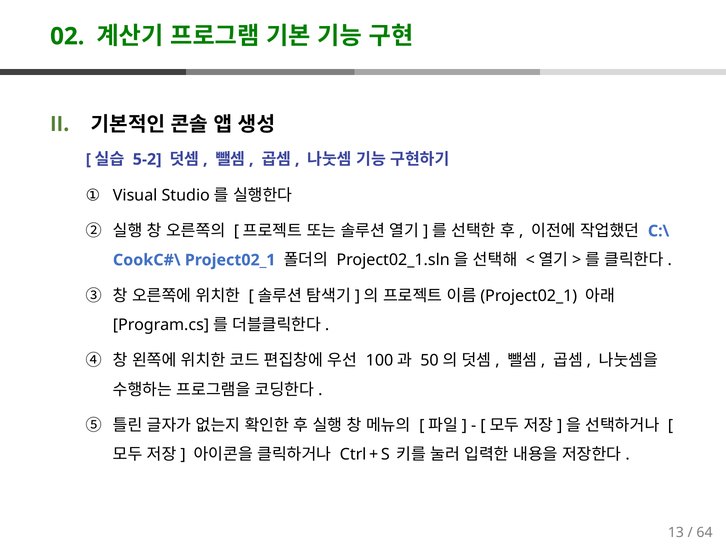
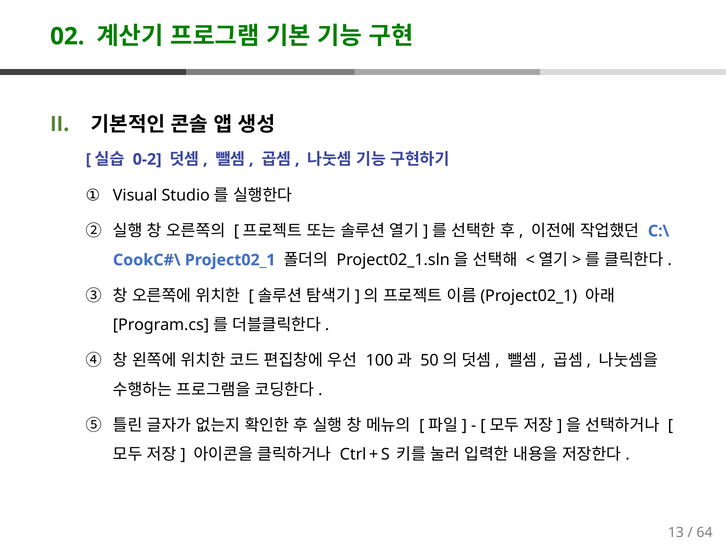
5-2: 5-2 -> 0-2 (147, 159)
